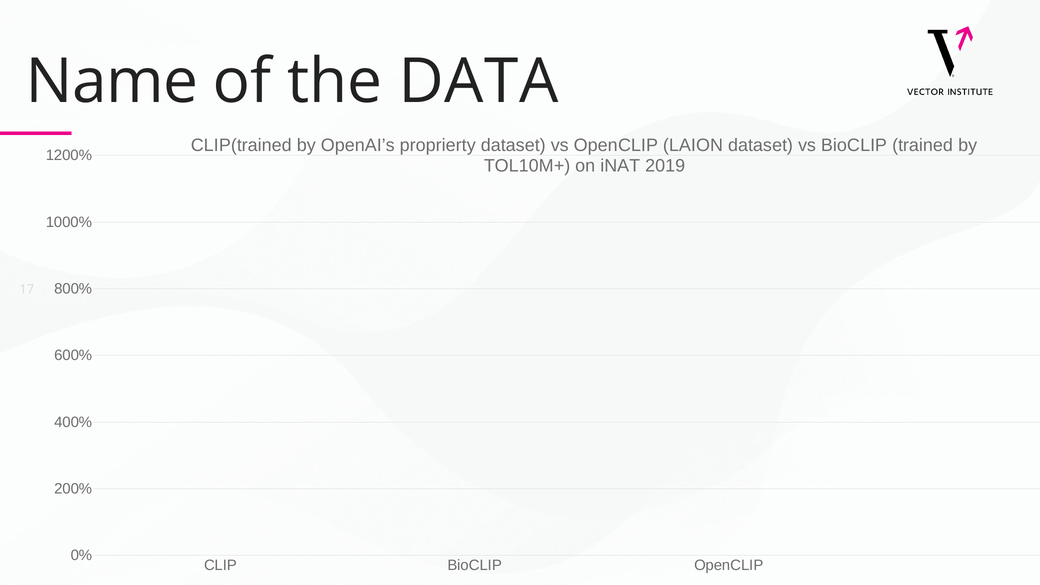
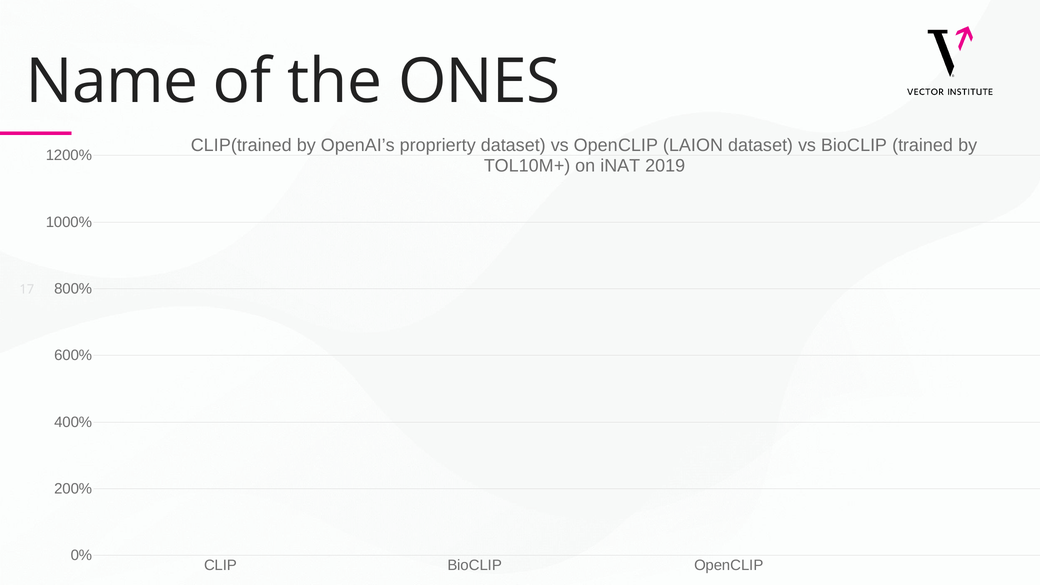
DATA: DATA -> ONES (479, 82)
